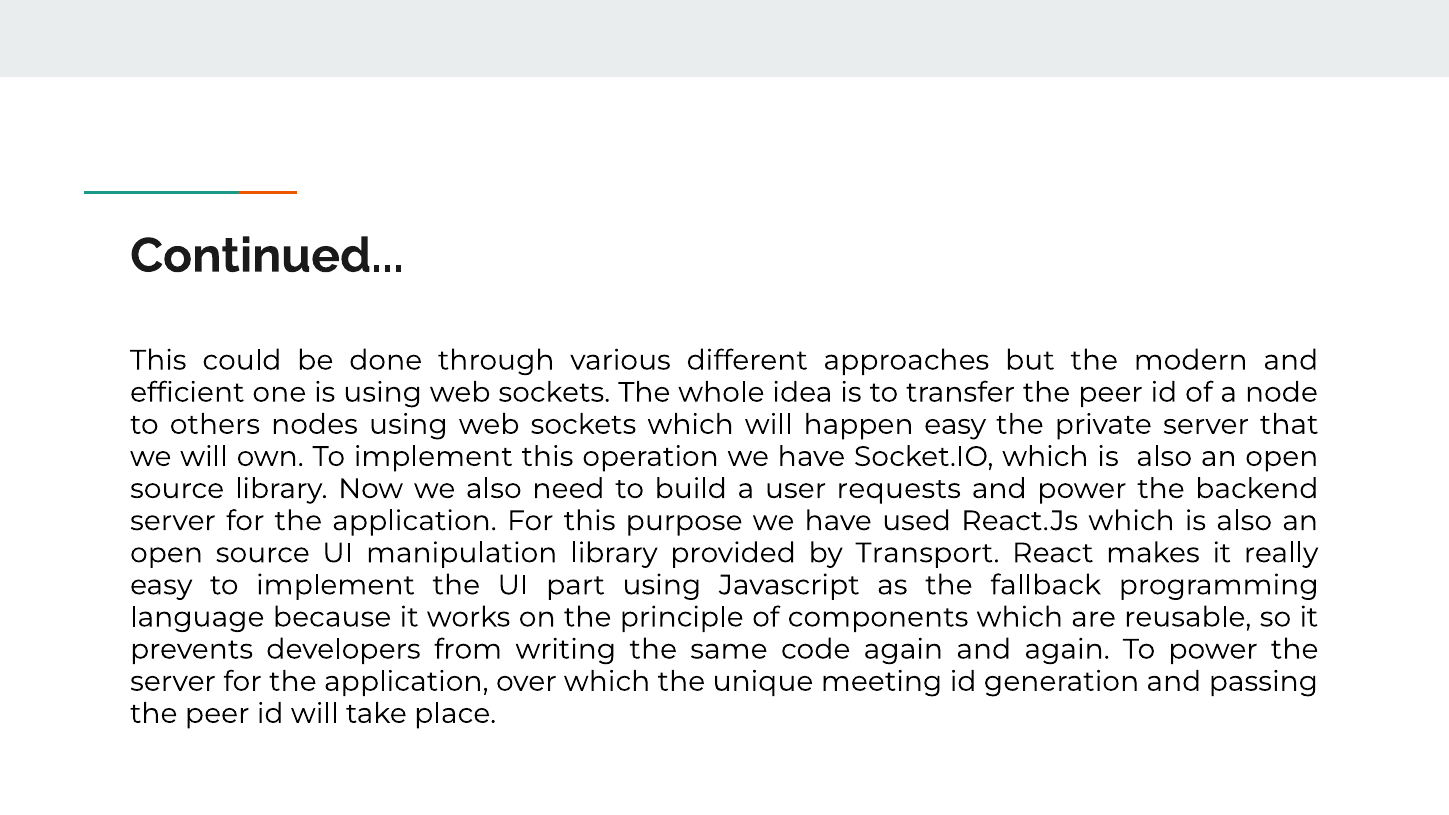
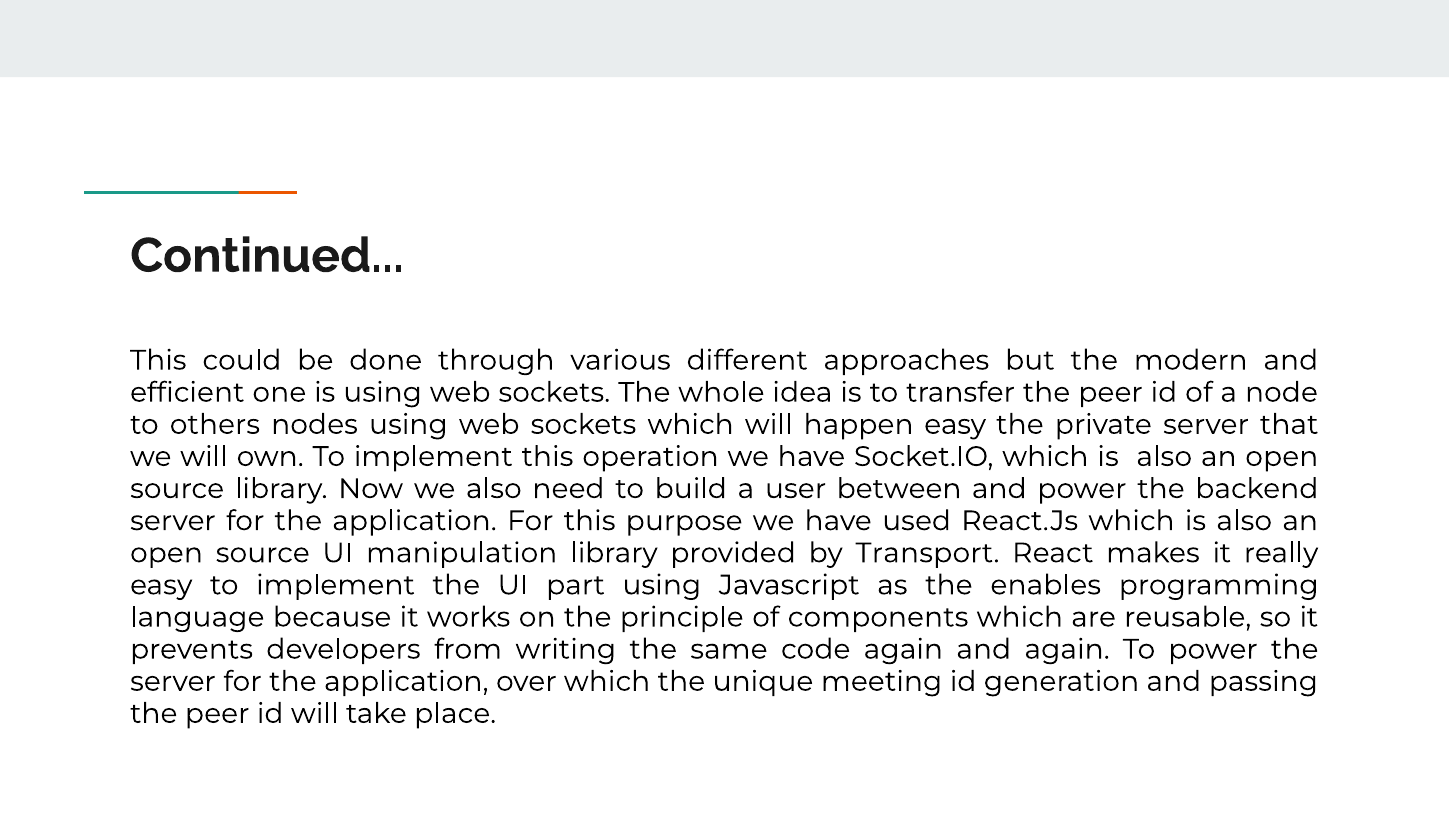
requests: requests -> between (899, 489)
fallback: fallback -> enables (1046, 585)
